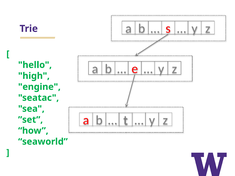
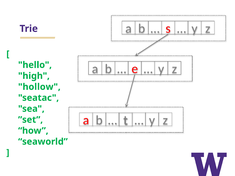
engine: engine -> hollow (39, 87)
